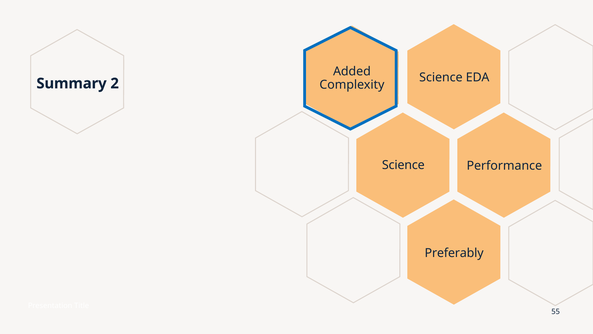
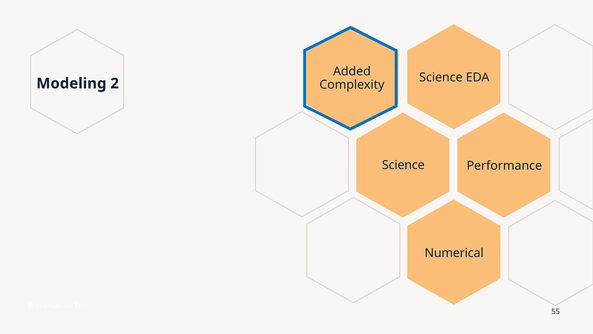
Summary: Summary -> Modeling (71, 83)
Preferably: Preferably -> Numerical (454, 253)
